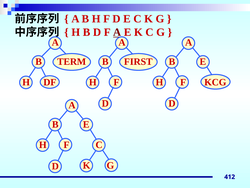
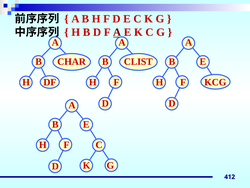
TERM: TERM -> CHAR (72, 62)
FIRST: FIRST -> CLIST (138, 62)
